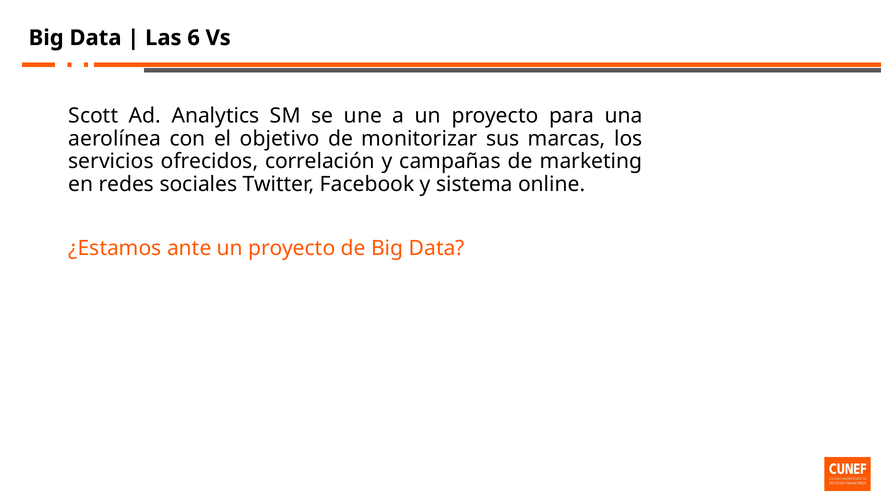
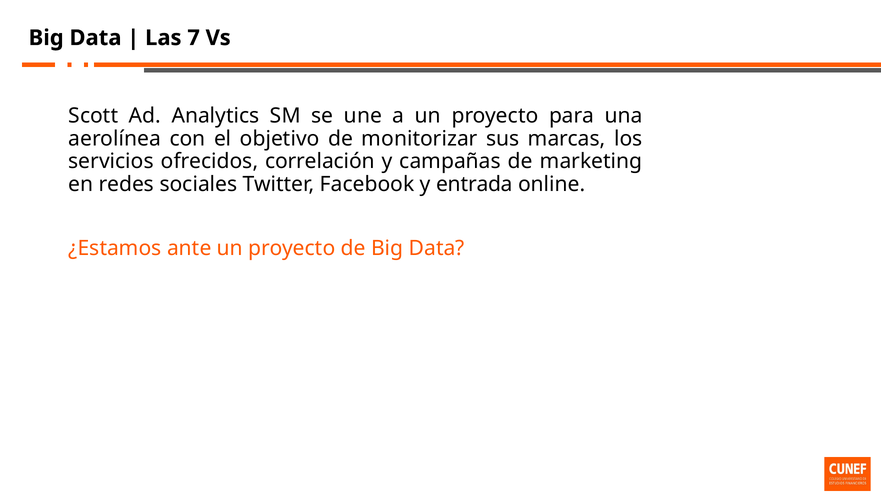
6: 6 -> 7 (194, 38)
sistema: sistema -> entrada (474, 184)
